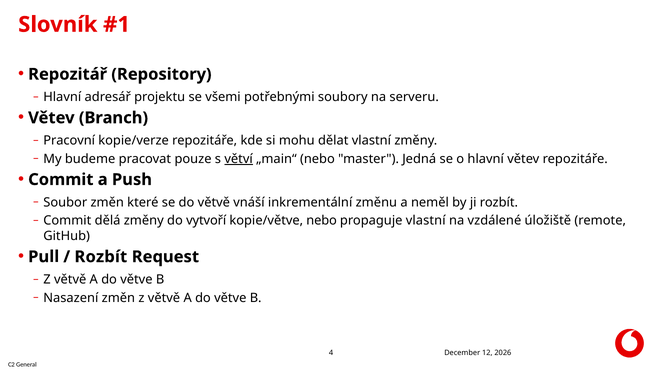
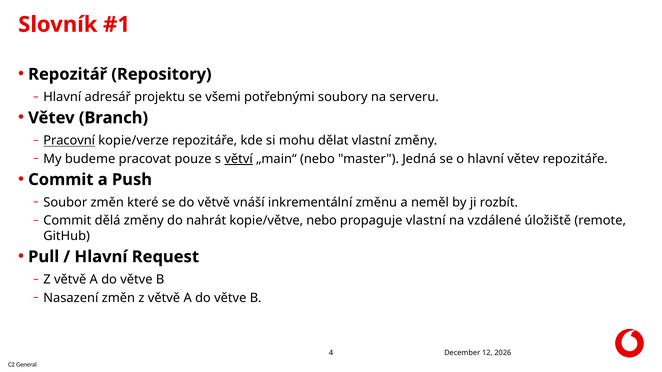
Pracovní underline: none -> present (69, 141)
vytvoří: vytvoří -> nahrát (206, 221)
Rozbít: Rozbít -> Hlavní (101, 257)
